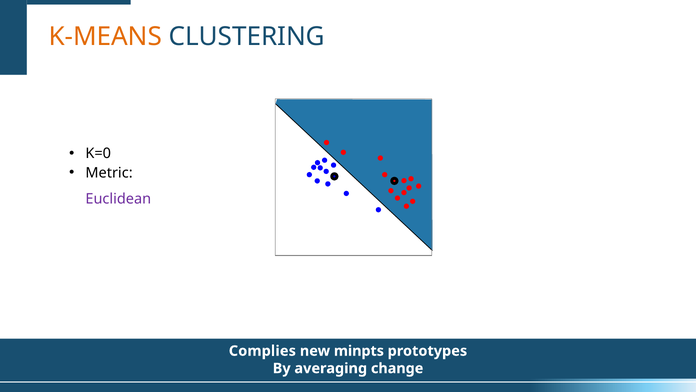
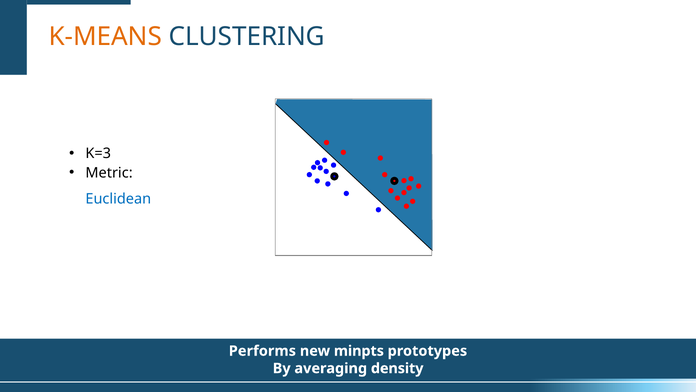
K=0: K=0 -> K=3 (98, 153)
Euclidean colour: purple -> blue (118, 199)
Complies: Complies -> Performs (262, 351)
change: change -> density (397, 368)
